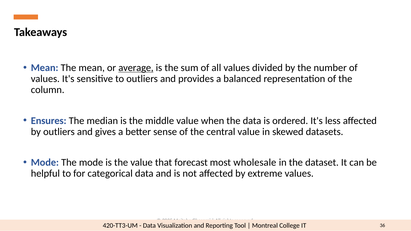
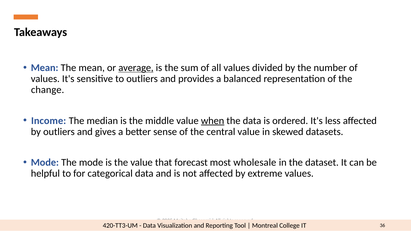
column: column -> change (48, 90)
Ensures: Ensures -> Income (49, 121)
when underline: none -> present (213, 121)
